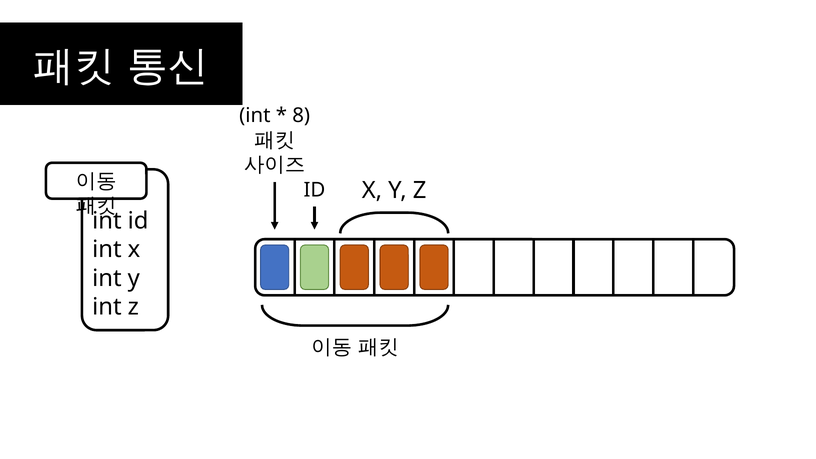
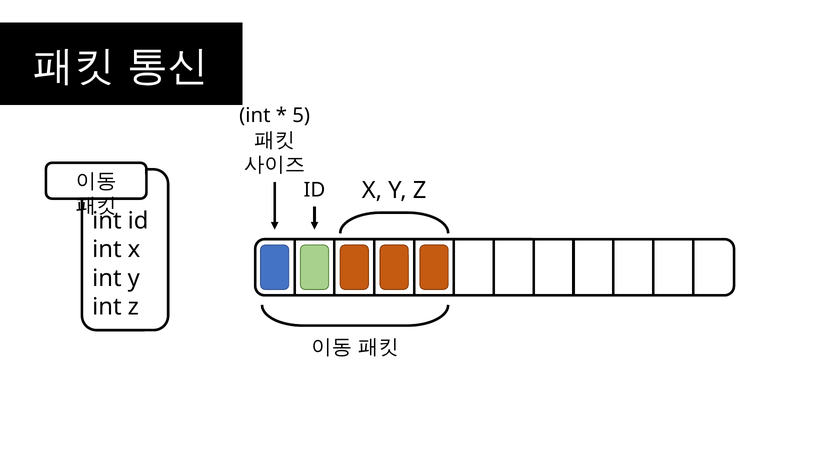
8: 8 -> 5 (301, 115)
